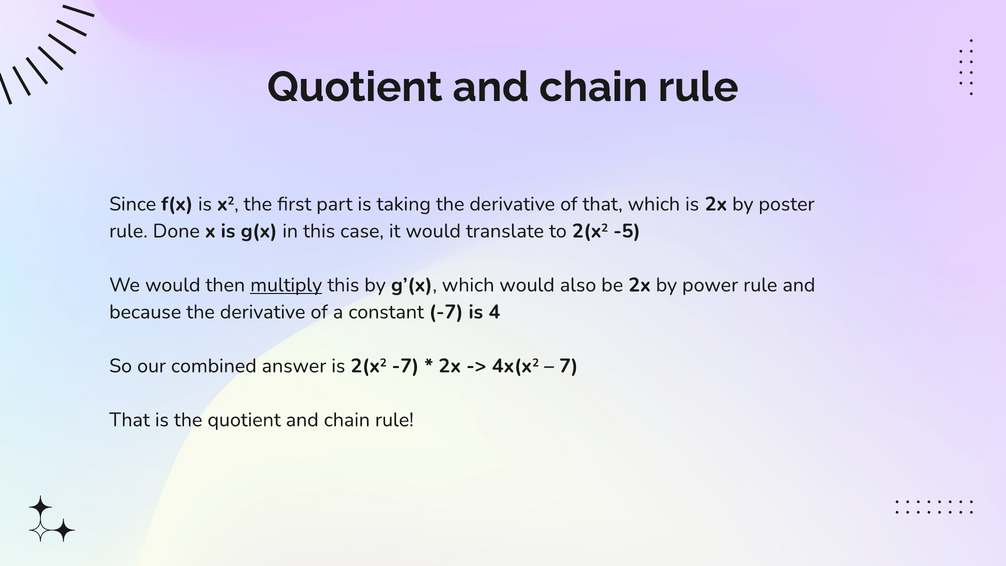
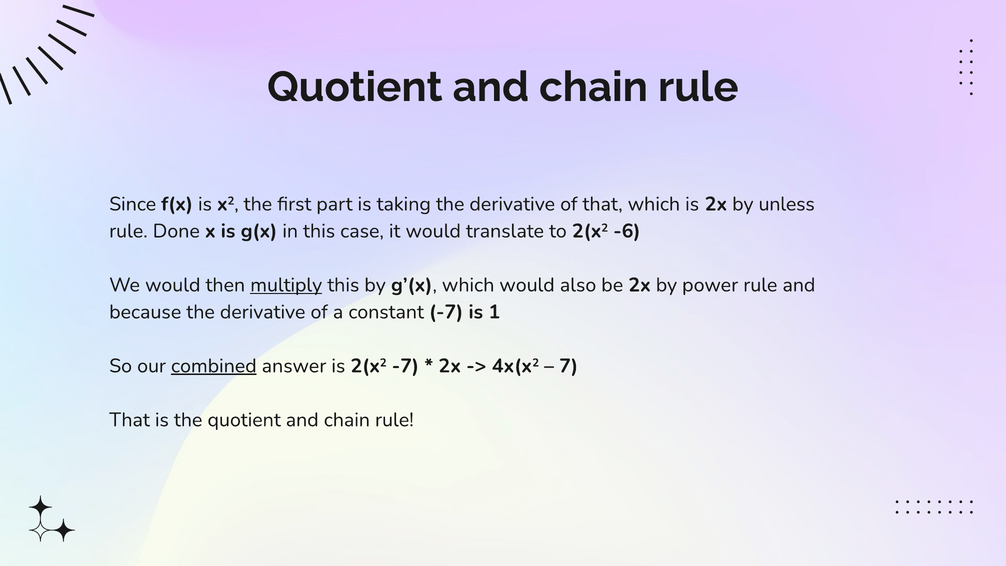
poster: poster -> unless (787, 204)
-5: -5 -> -6 (627, 231)
4: 4 -> 1 (494, 312)
combined underline: none -> present (214, 366)
